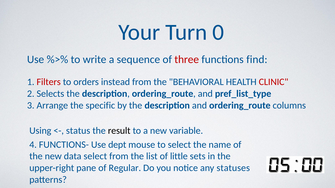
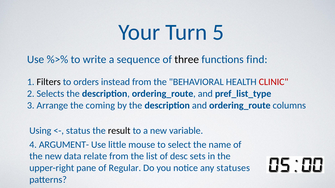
0: 0 -> 5 (218, 32)
three colour: red -> black (187, 60)
Filters colour: red -> black (49, 82)
specific: specific -> coming (100, 106)
FUNCTIONS-: FUNCTIONS- -> ARGUMENT- (64, 145)
dept: dept -> little (117, 145)
data select: select -> relate (95, 157)
little: little -> desc (179, 157)
